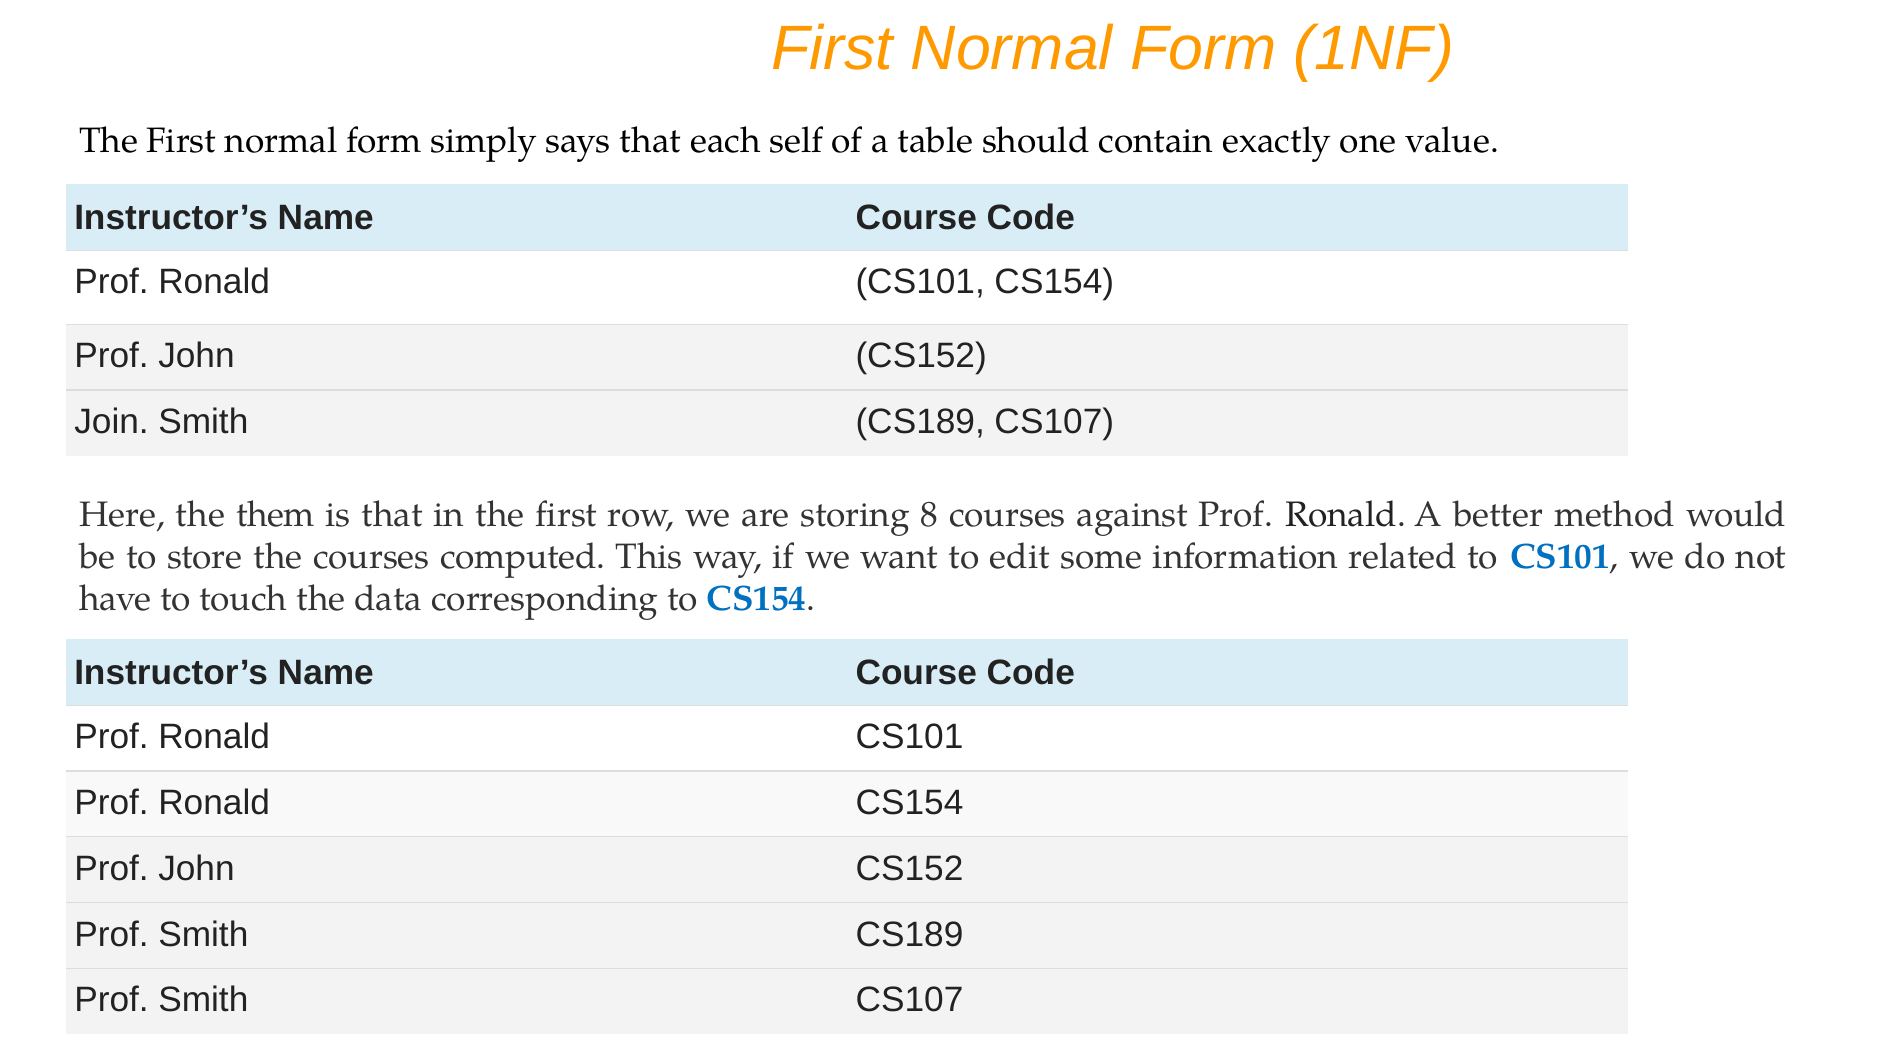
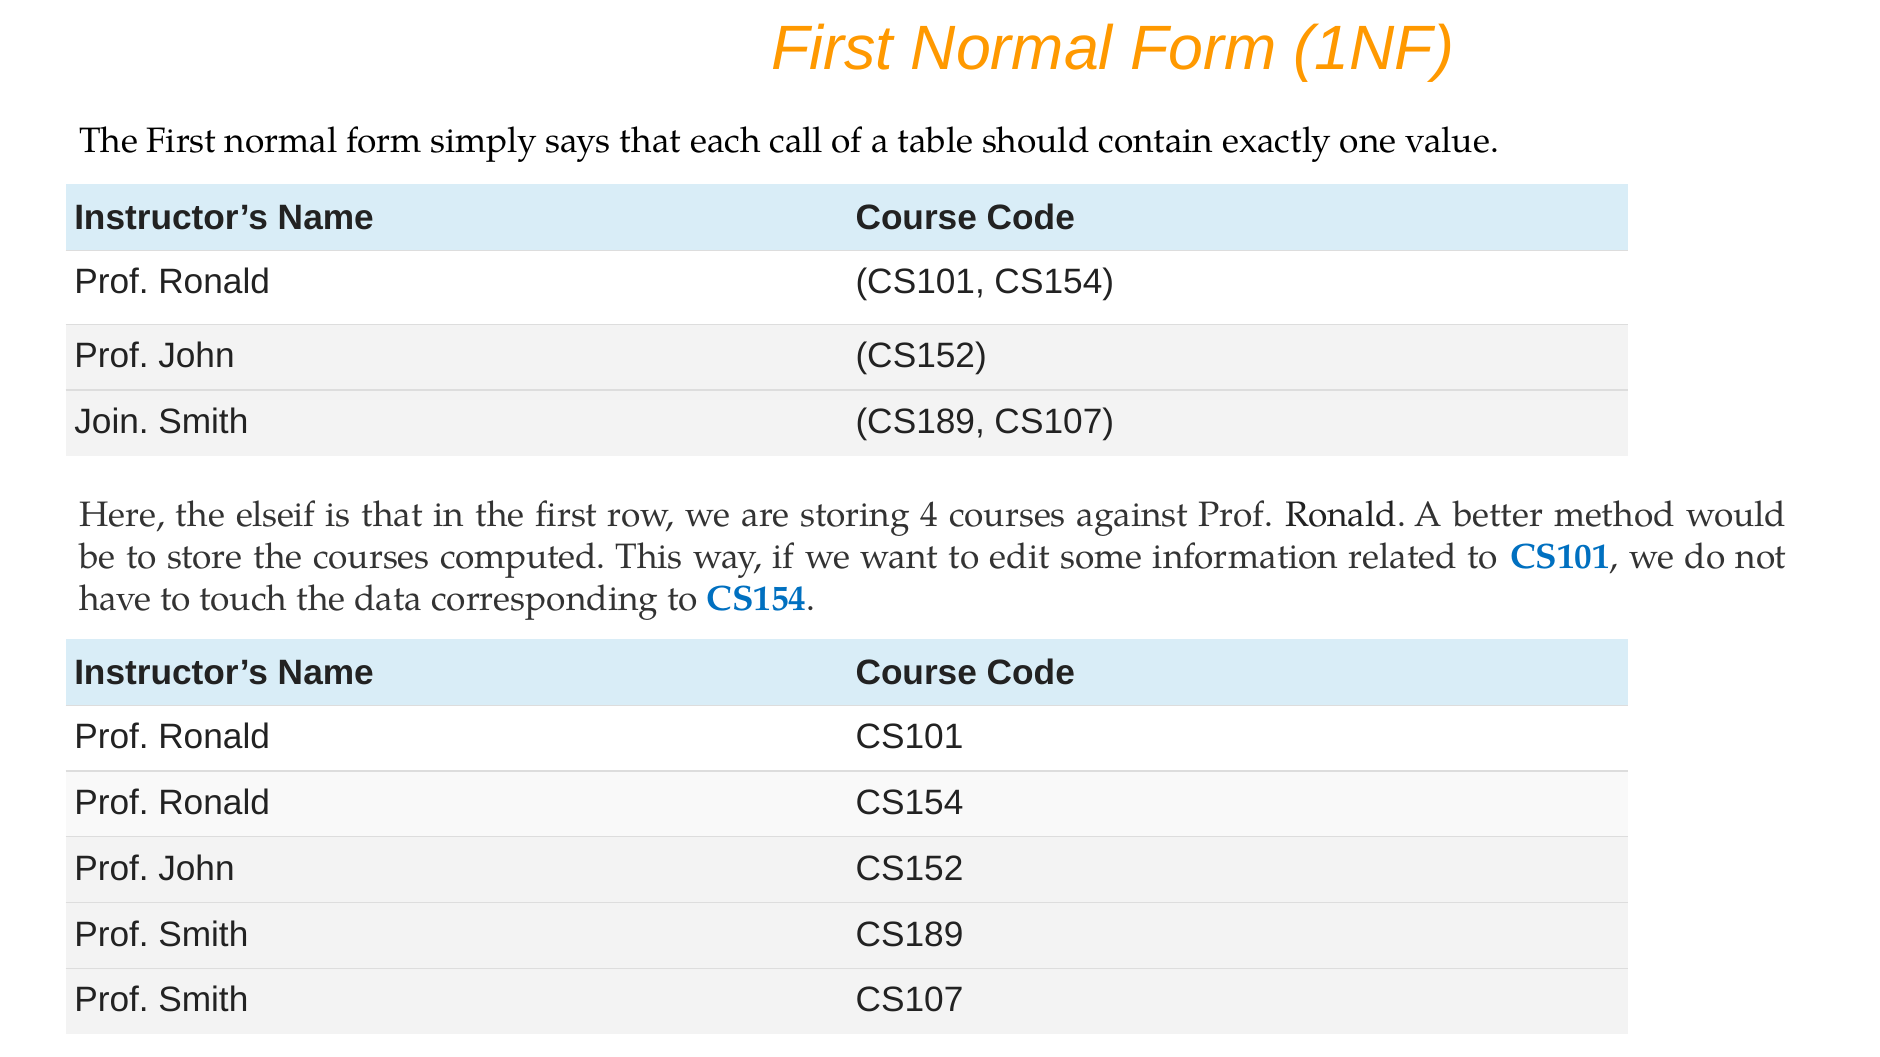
self: self -> call (796, 141)
them: them -> elseif (276, 515)
8: 8 -> 4 (929, 515)
